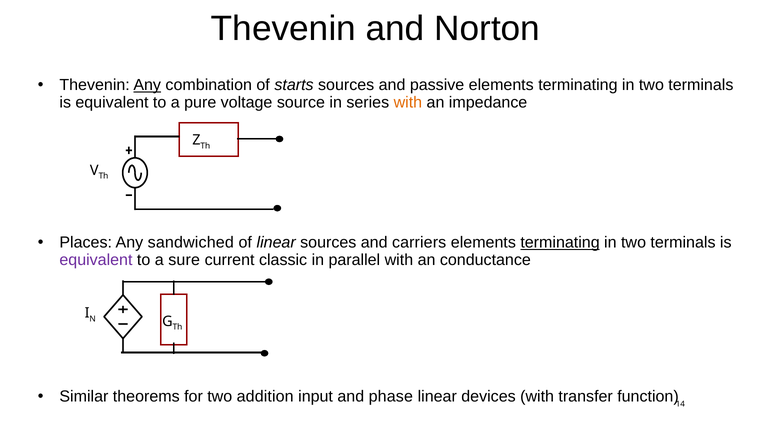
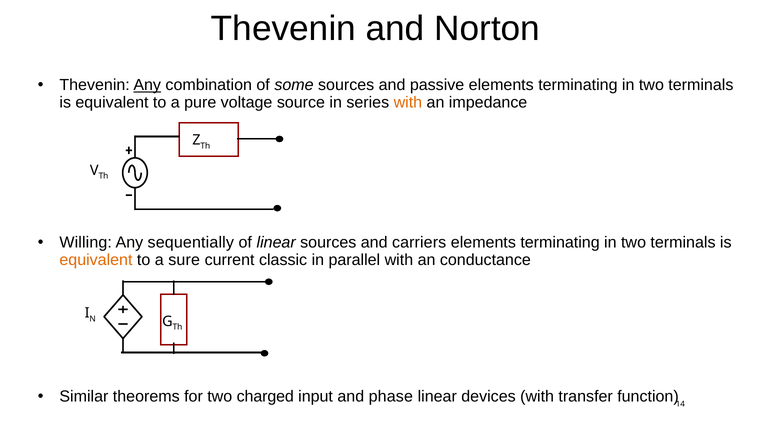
starts: starts -> some (294, 85)
Places: Places -> Willing (86, 243)
sandwiched: sandwiched -> sequentially (191, 243)
terminating underline: present -> none (560, 243)
equivalent colour: purple -> orange (96, 260)
addition: addition -> charged (265, 397)
